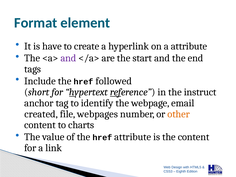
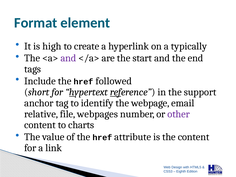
have: have -> high (52, 46)
a attribute: attribute -> typically (189, 46)
instruct: instruct -> support (200, 92)
created: created -> relative (41, 114)
other colour: orange -> purple (179, 114)
